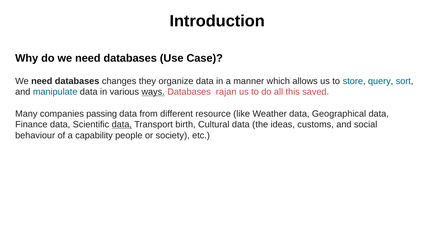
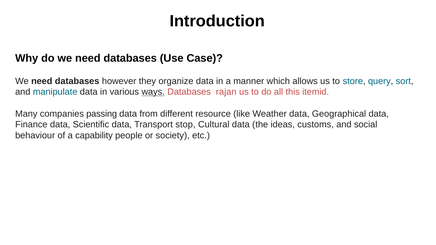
changes: changes -> however (119, 81)
saved: saved -> itemid (316, 92)
data underline: present -> none (122, 125)
birth: birth -> stop (185, 125)
